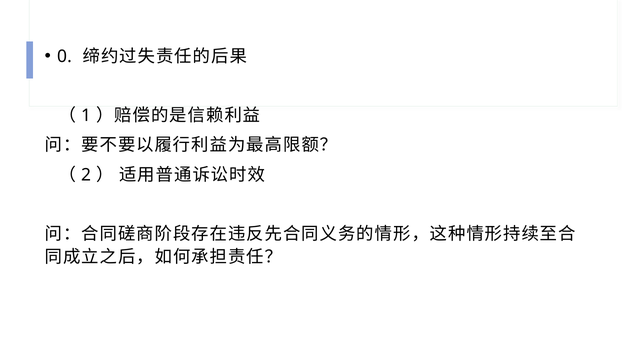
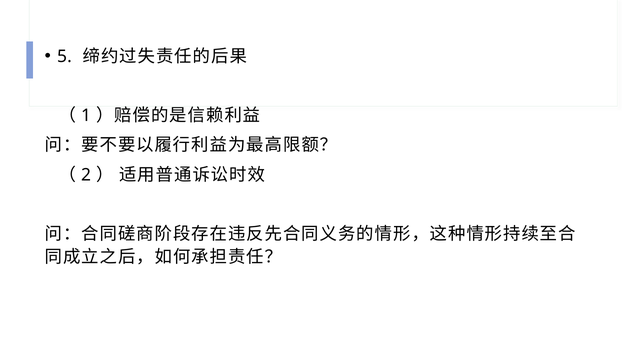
0: 0 -> 5 (64, 56)
